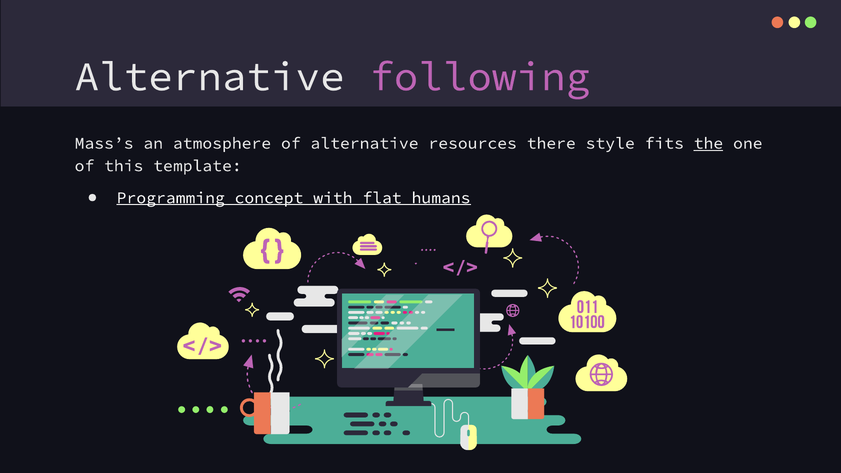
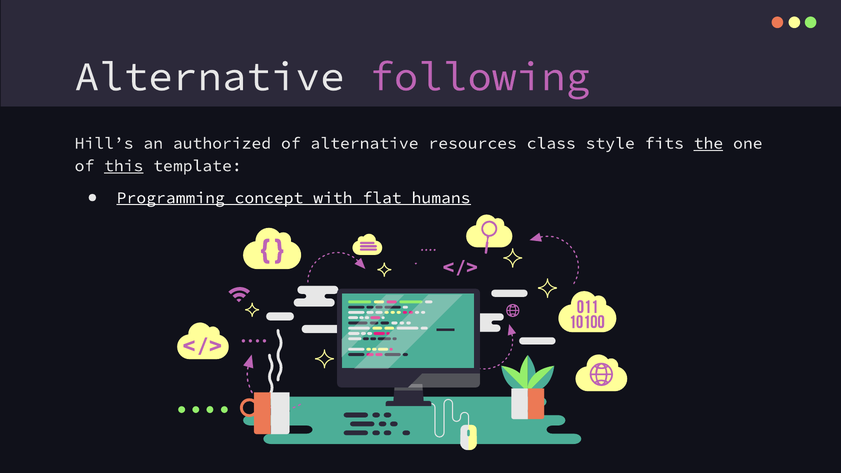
Mass’s: Mass’s -> Hill’s (104, 143)
atmosphere: atmosphere -> authorized (222, 143)
there: there -> class (551, 143)
this underline: none -> present (124, 166)
